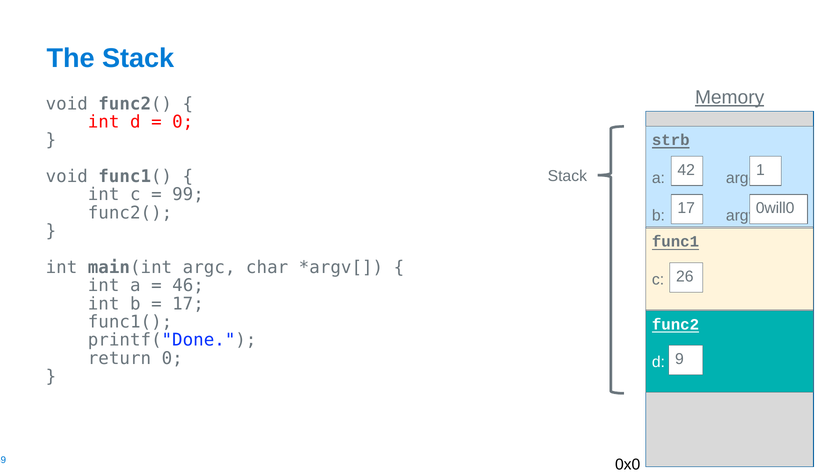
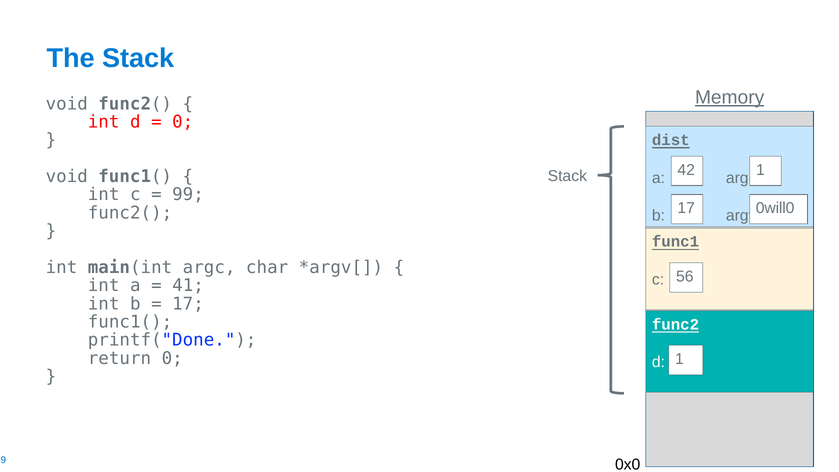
strb: strb -> dist (671, 140)
26: 26 -> 56 (685, 276)
46: 46 -> 41 (188, 286)
d 9: 9 -> 1 (679, 359)
